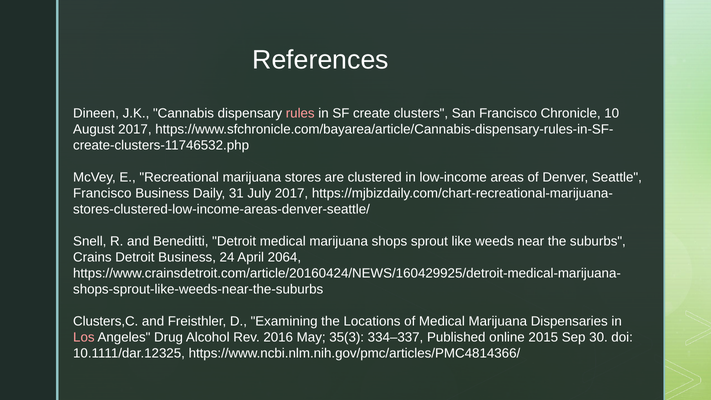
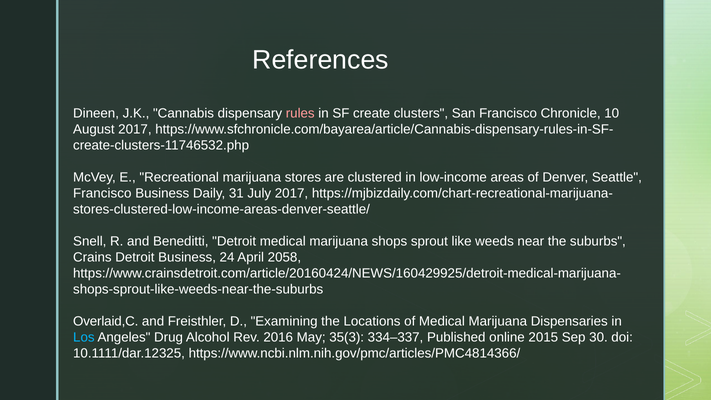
2064: 2064 -> 2058 (284, 257)
Clusters,C: Clusters,C -> Overlaid,C (106, 321)
Los colour: pink -> light blue (84, 337)
